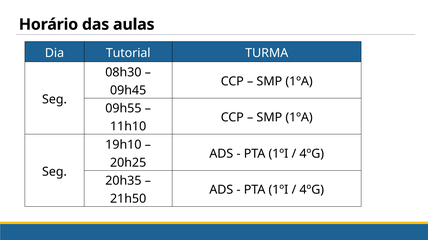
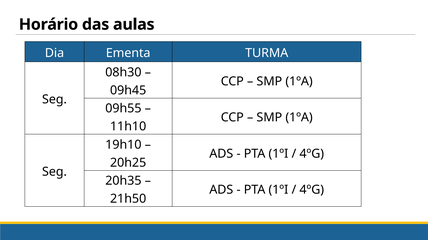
Tutorial: Tutorial -> Ementa (128, 53)
